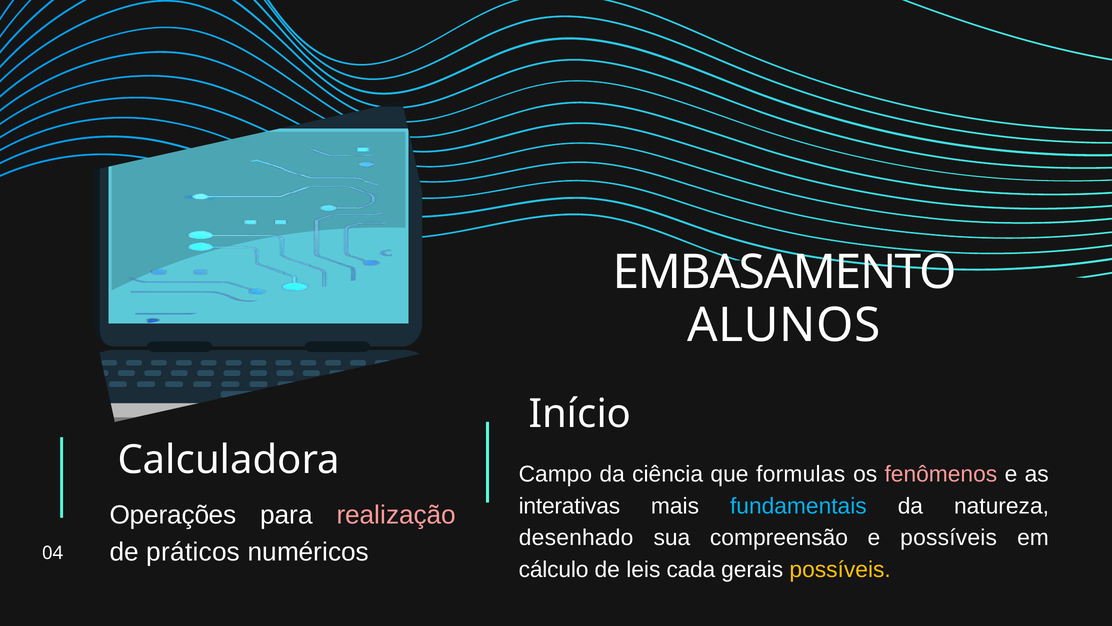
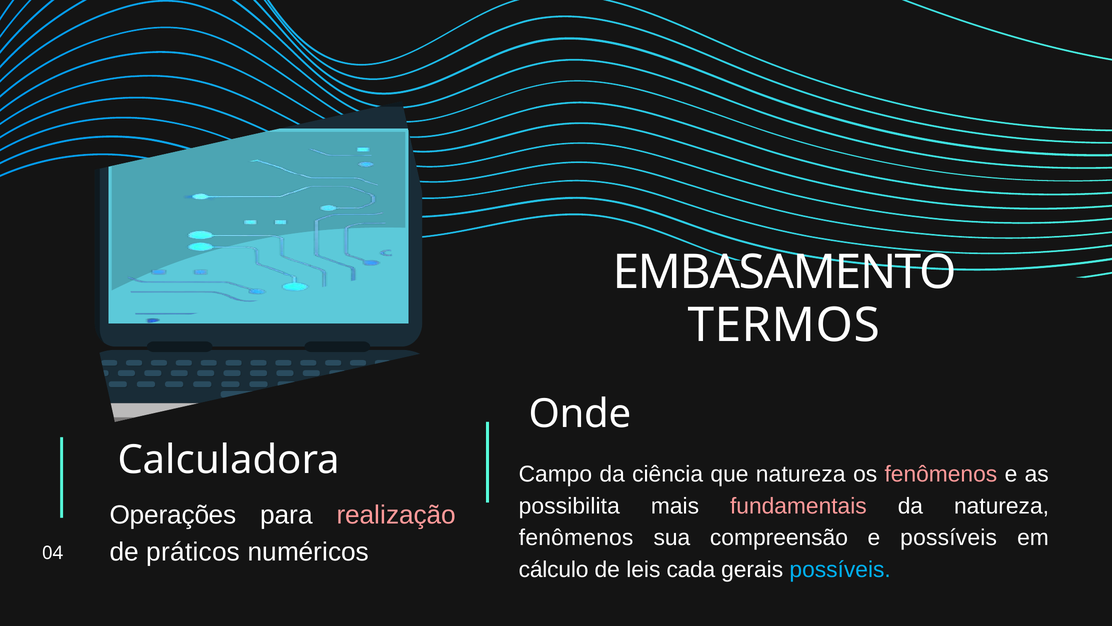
ALUNOS: ALUNOS -> TERMOS (784, 325)
Início: Início -> Onde (580, 413)
que formulas: formulas -> natureza (801, 474)
interativas: interativas -> possibilita (569, 506)
fundamentais colour: light blue -> pink (798, 506)
desenhado: desenhado -> fenômenos (576, 537)
possíveis colour: yellow -> light blue (840, 569)
